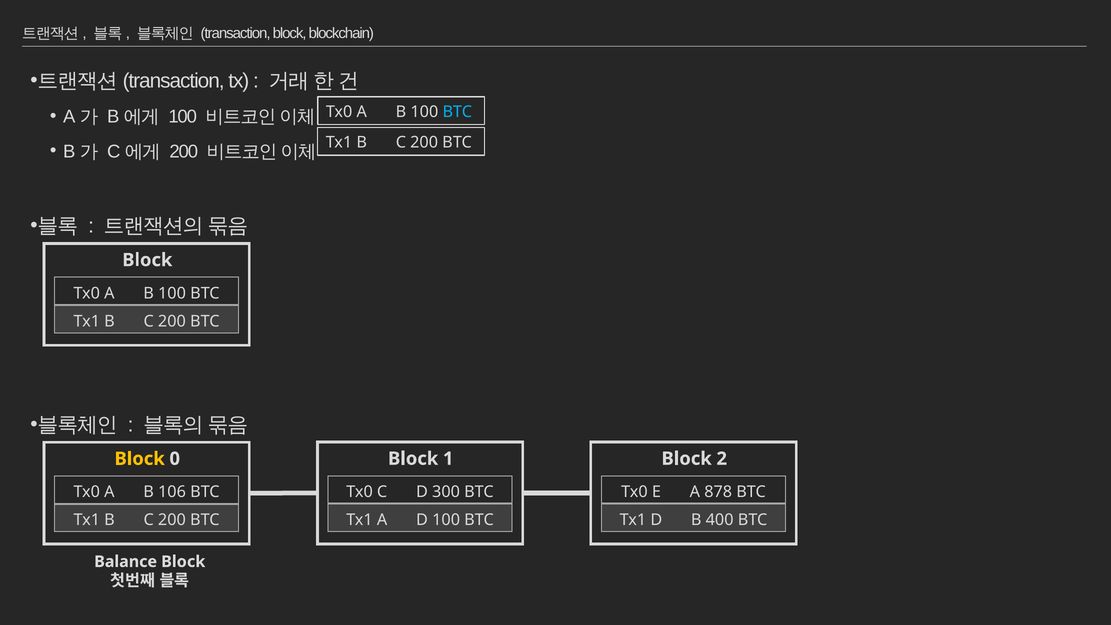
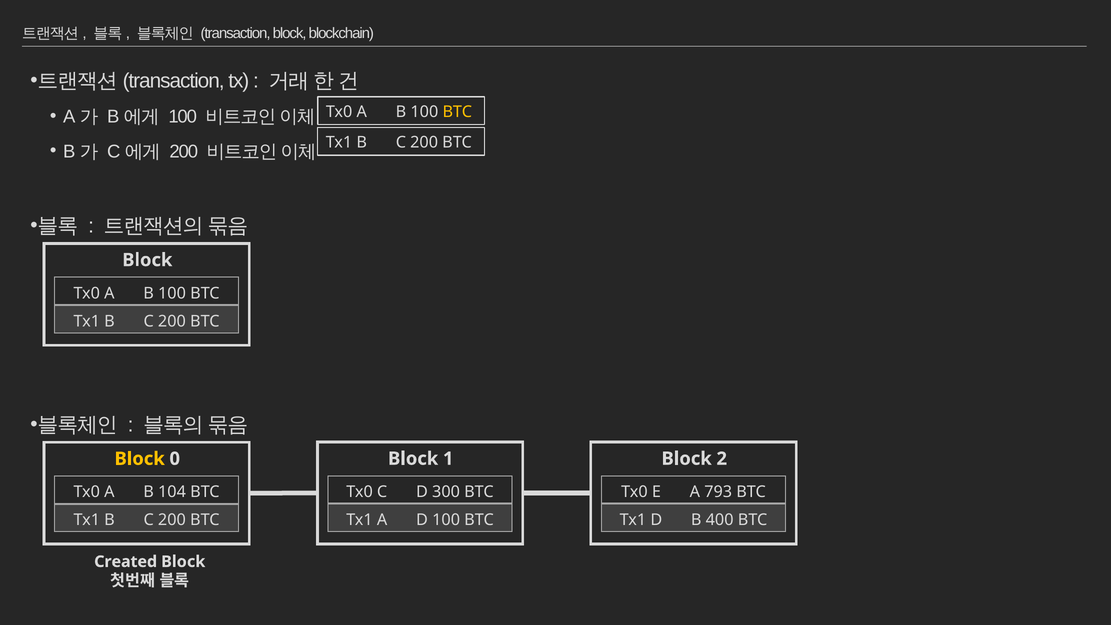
BTC colour: light blue -> yellow (457, 112)
106: 106 -> 104 (172, 492)
878: 878 -> 793 (718, 492)
Balance: Balance -> Created (126, 562)
